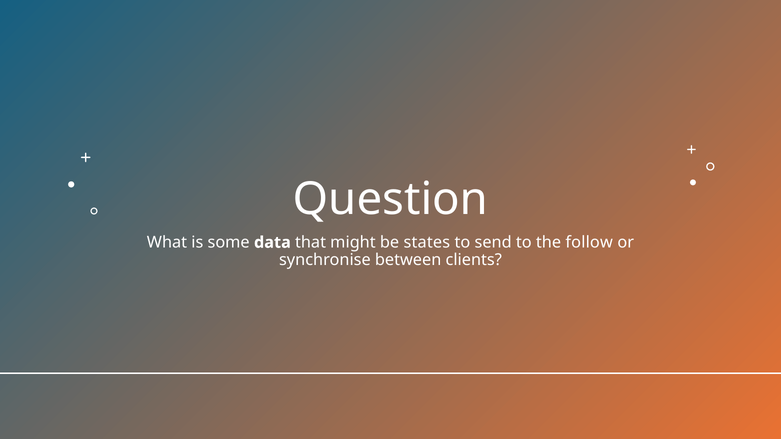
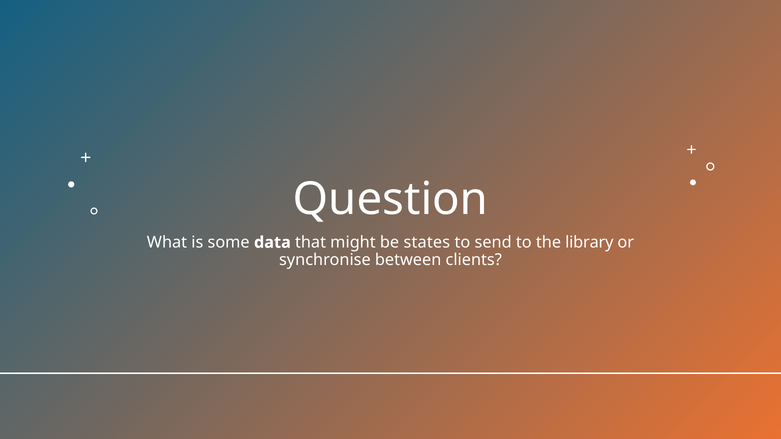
follow: follow -> library (589, 243)
